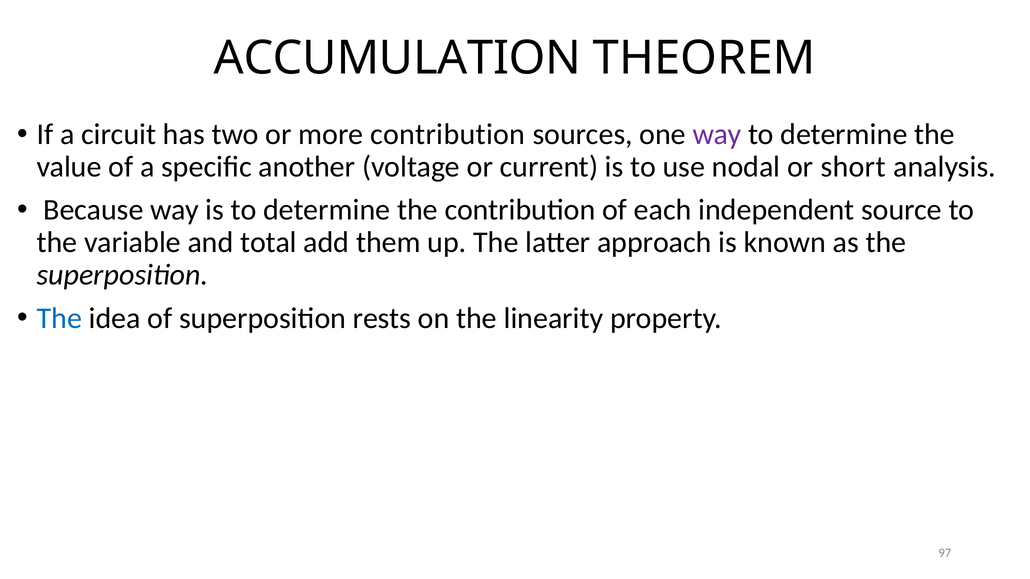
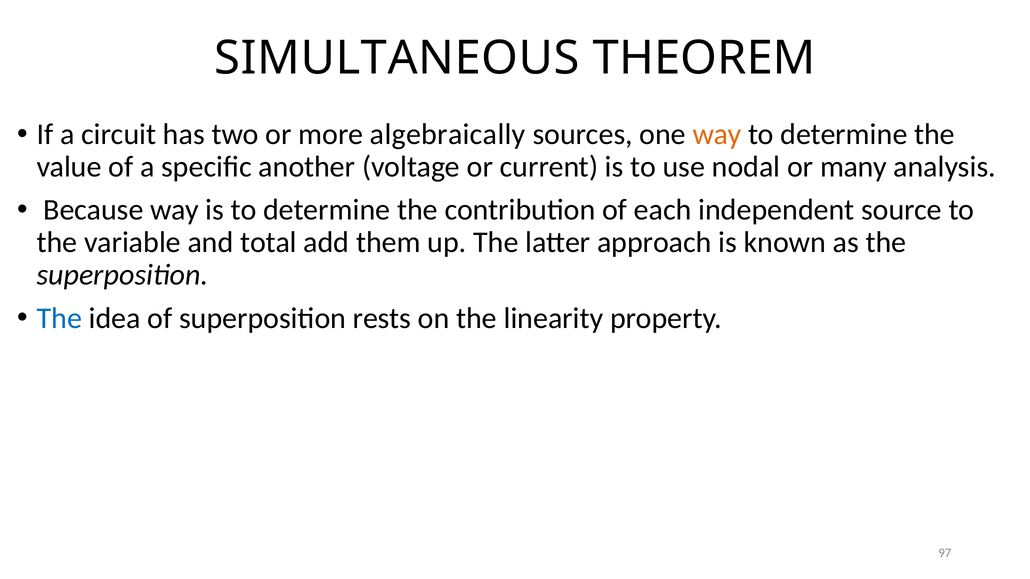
ACCUMULATION: ACCUMULATION -> SIMULTANEOUS (397, 58)
more contribution: contribution -> algebraically (448, 135)
way colour: purple -> orange (717, 135)
short: short -> many (853, 167)
